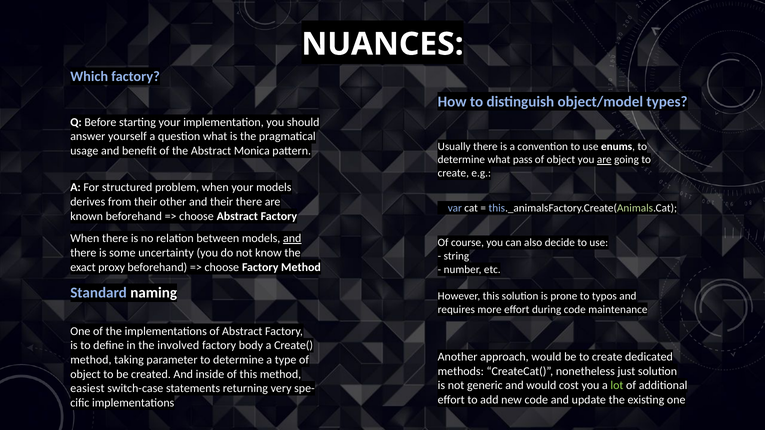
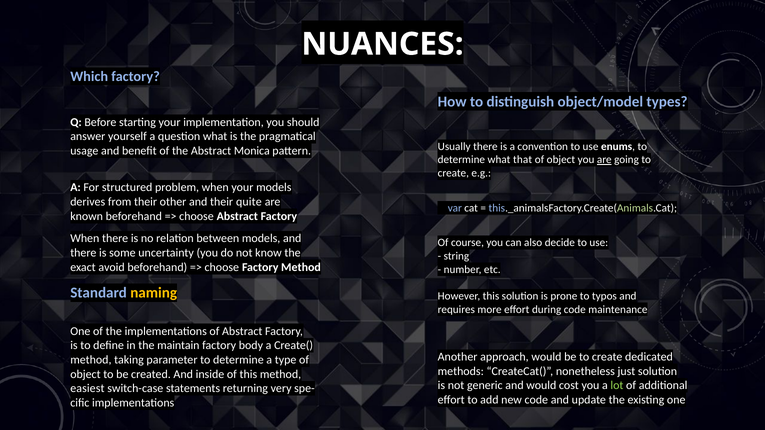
pass: pass -> that (523, 160)
their there: there -> quite (249, 202)
and underline: present -> none (292, 239)
proxy: proxy -> avoid (112, 267)
naming colour: white -> yellow (154, 293)
involved: involved -> maintain (178, 346)
